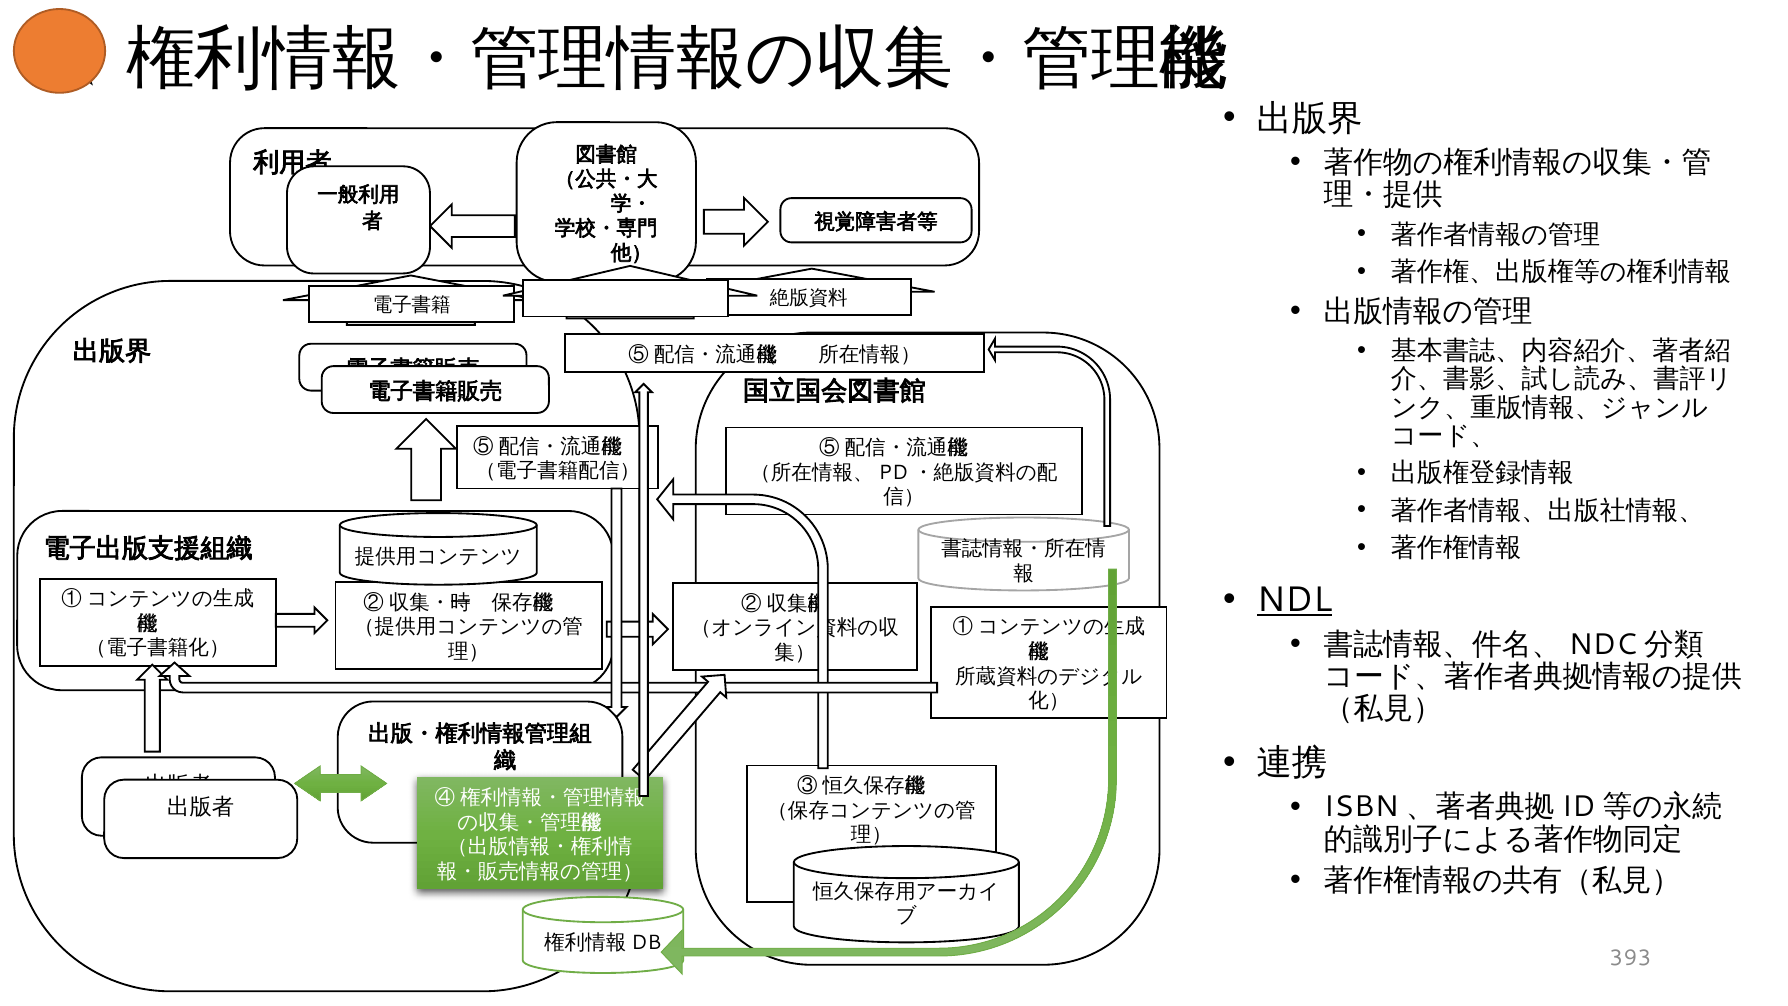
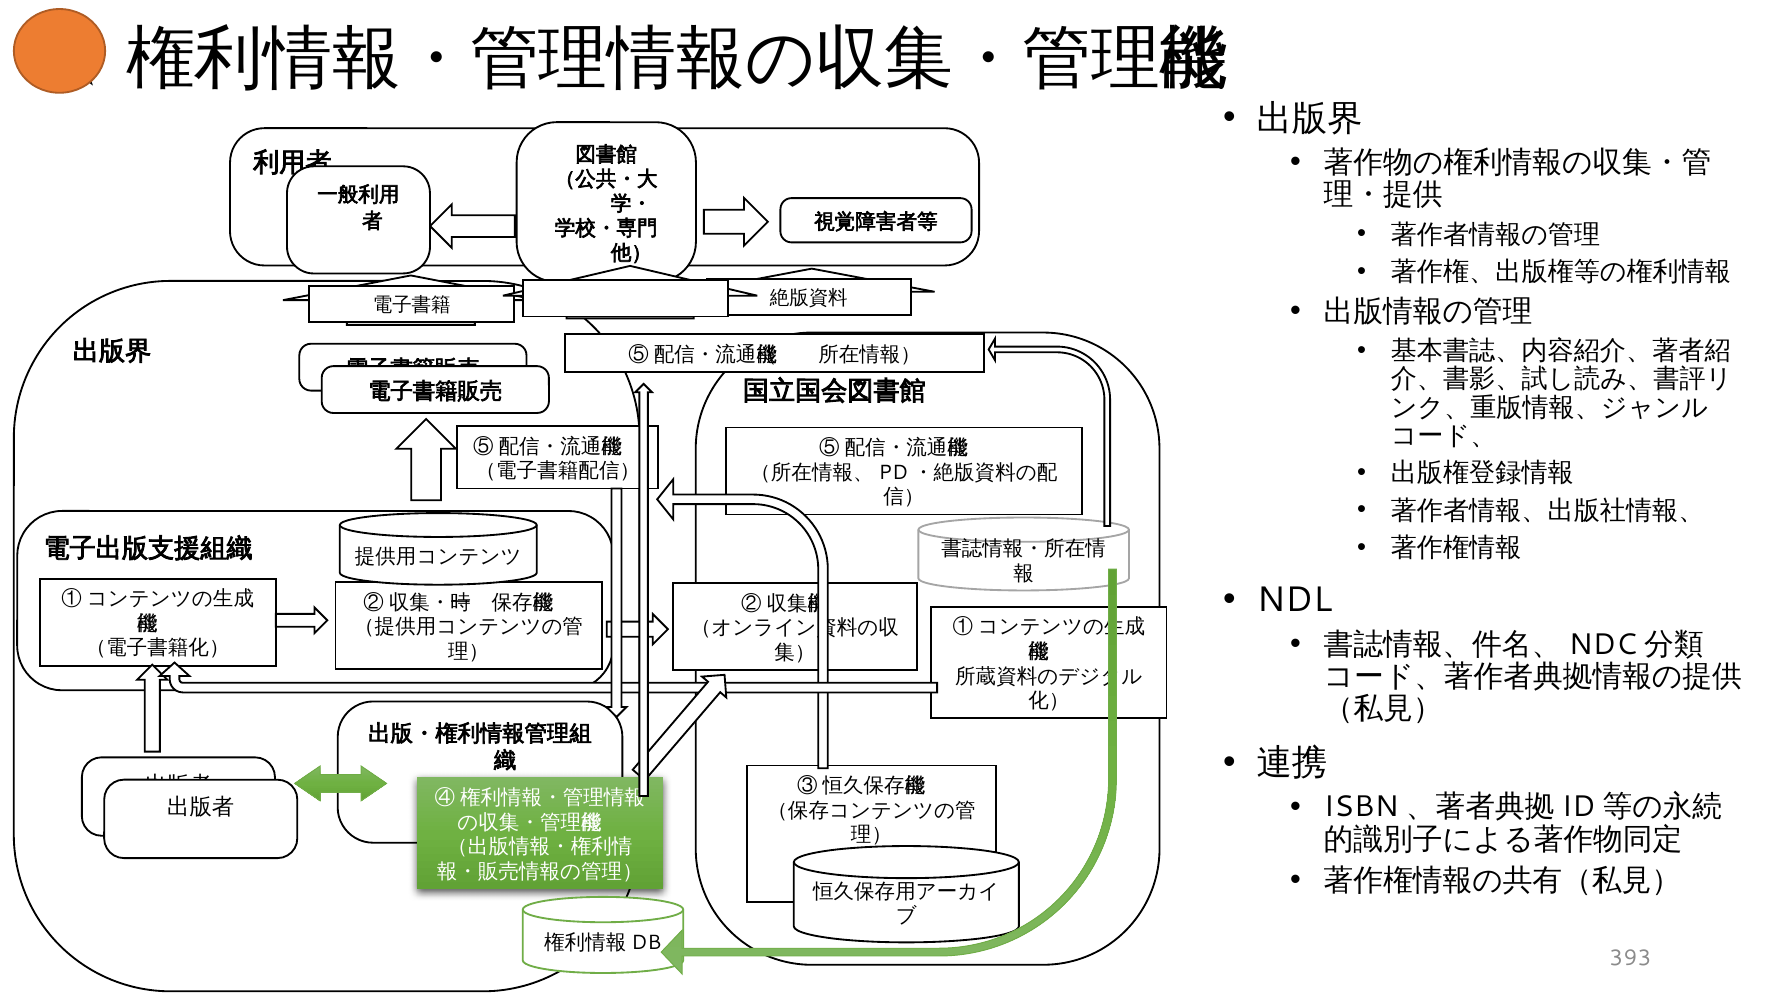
NDL underline: present -> none (1295, 600)
